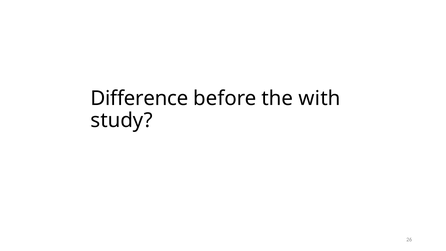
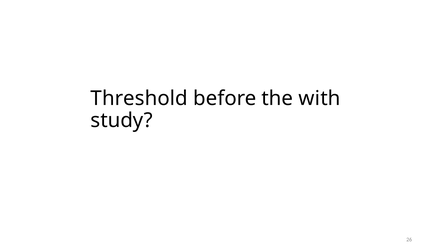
Difference: Difference -> Threshold (139, 98)
